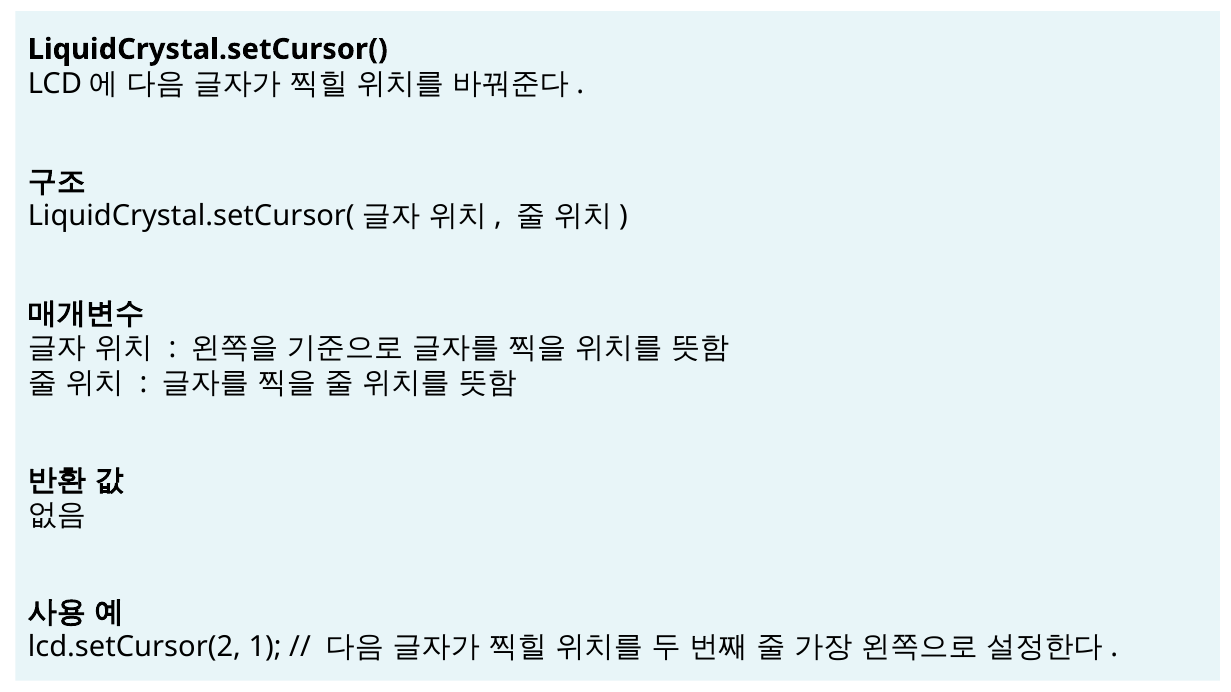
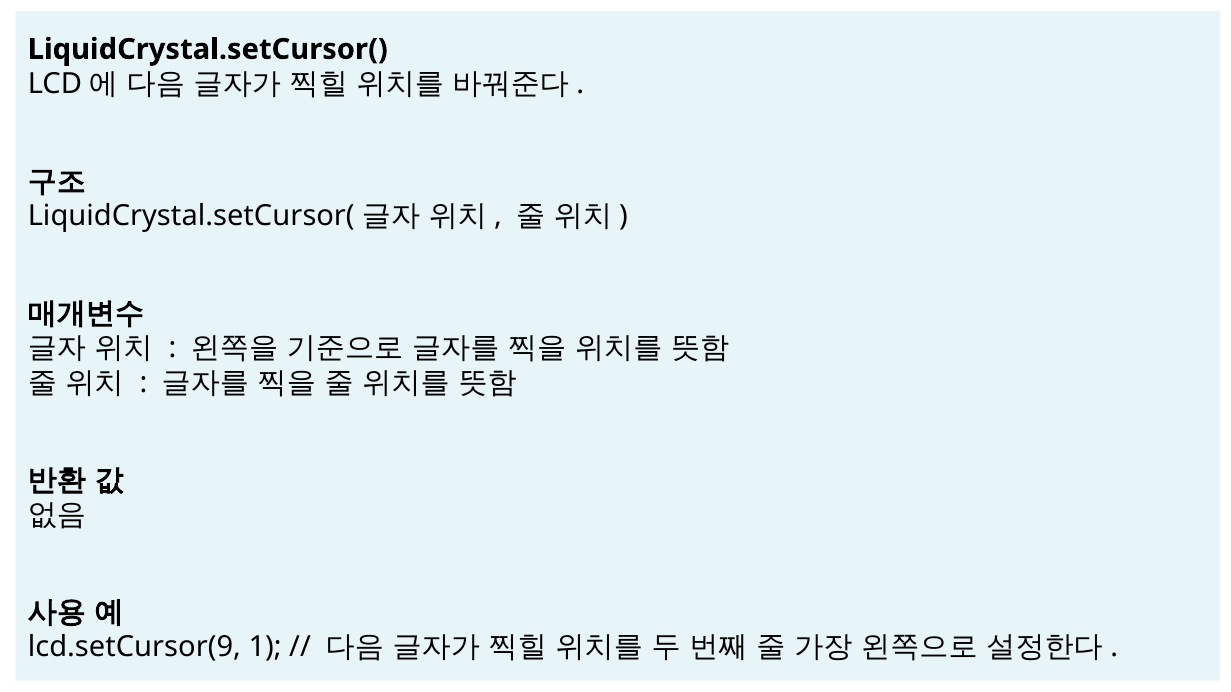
lcd.setCursor(2: lcd.setCursor(2 -> lcd.setCursor(9 (134, 647)
